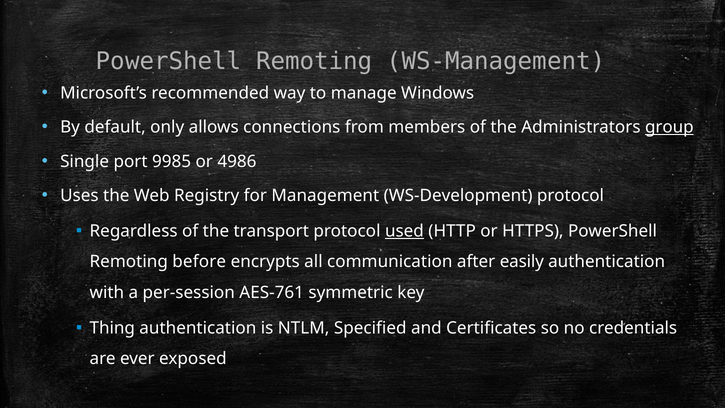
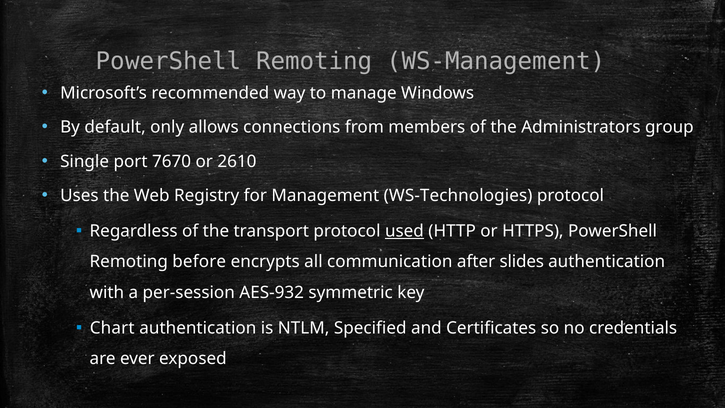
group underline: present -> none (669, 127)
9985: 9985 -> 7670 (172, 161)
4986: 4986 -> 2610 (237, 161)
WS-Development: WS-Development -> WS-Technologies (458, 196)
easily: easily -> slides (522, 262)
AES-761: AES-761 -> AES-932 (272, 293)
Thing: Thing -> Chart (112, 328)
